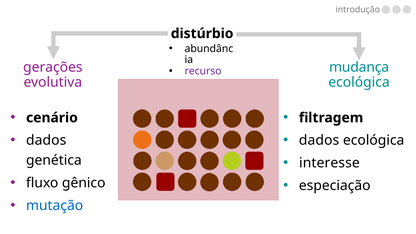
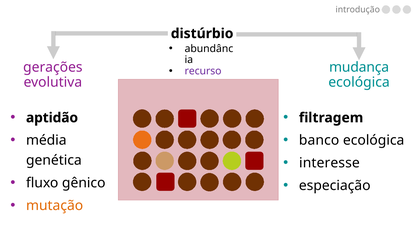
cenário: cenário -> aptidão (52, 118)
dados: dados -> média (46, 140)
dados: dados -> banco (319, 140)
mutação colour: blue -> orange (55, 205)
